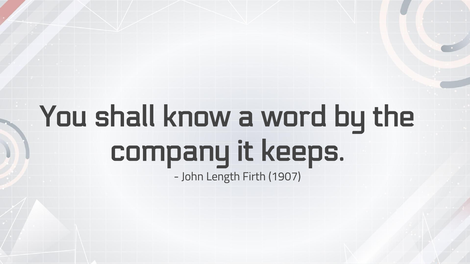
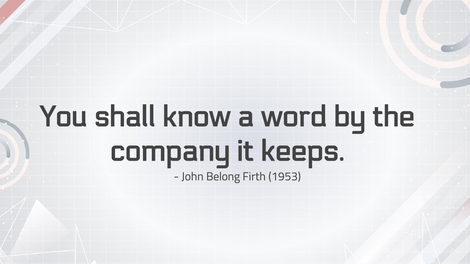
Length: Length -> Belong (223, 177)
1907: 1907 -> 1953 (285, 177)
